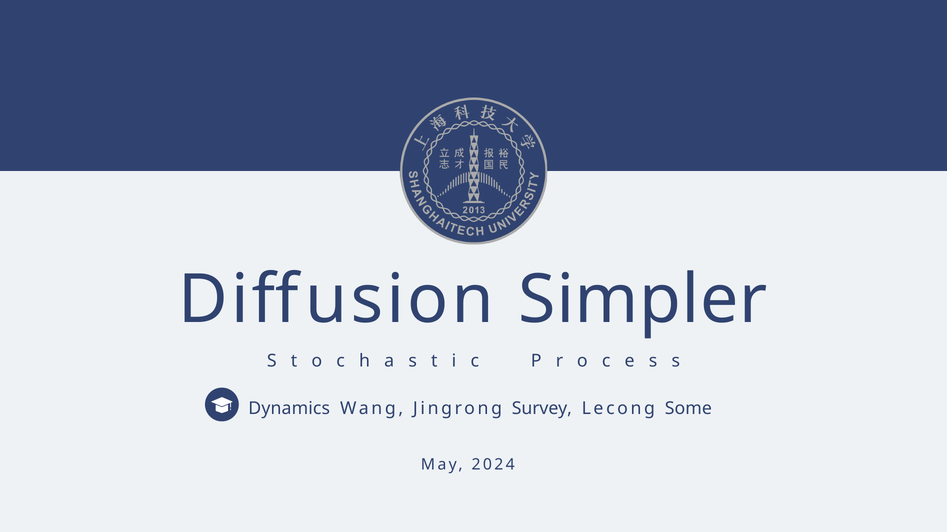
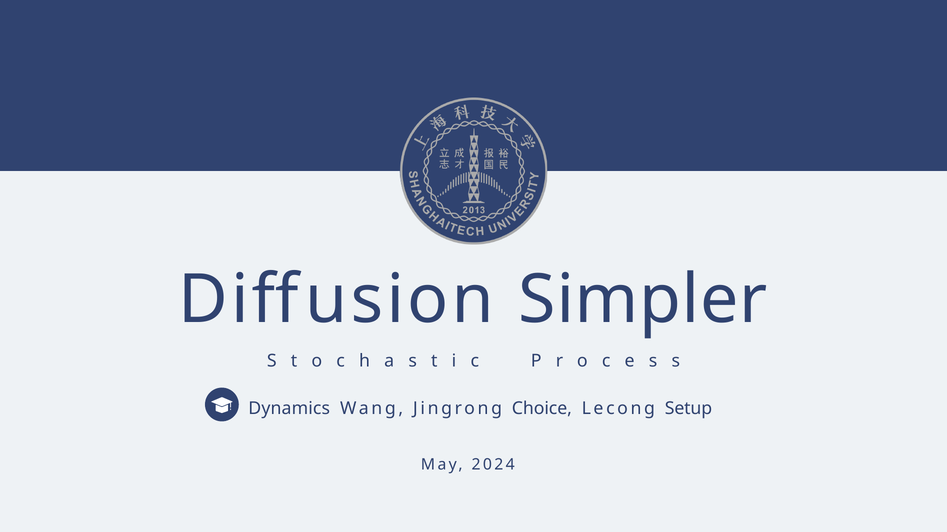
Survey: Survey -> Choice (542, 409)
Some: Some -> Setup (688, 409)
